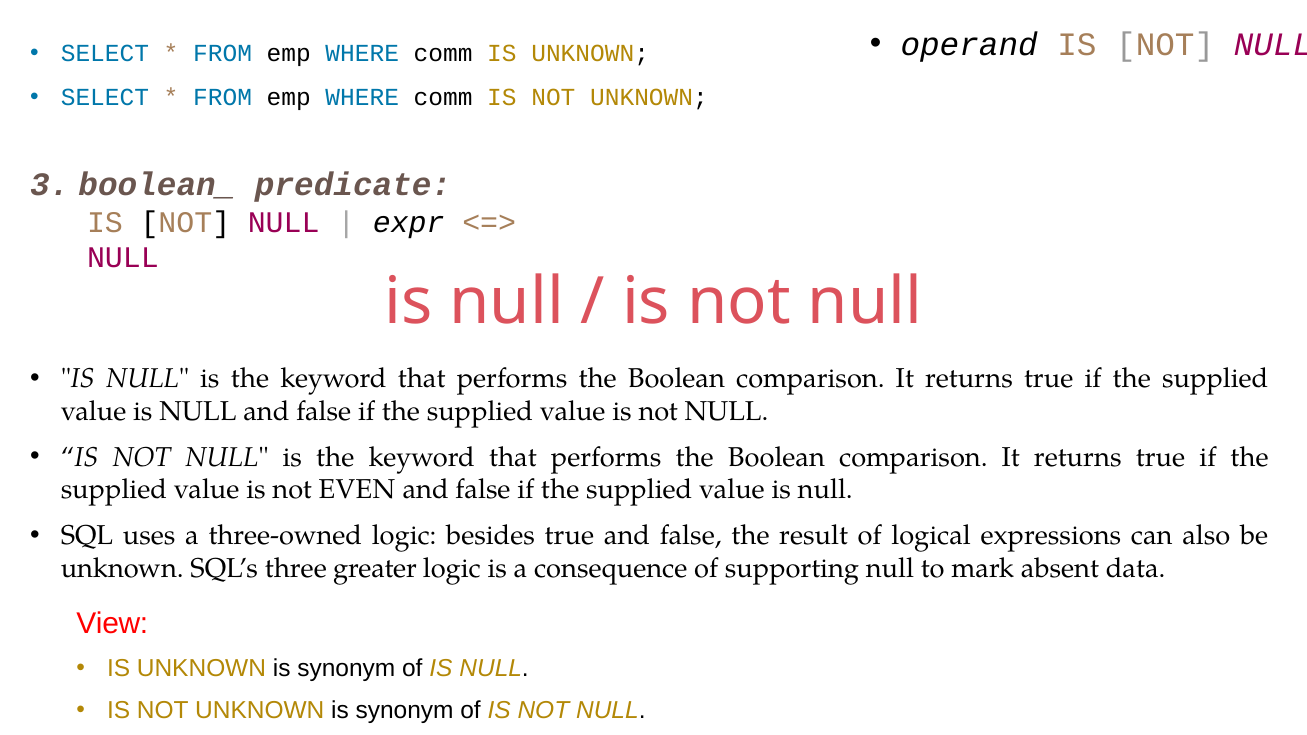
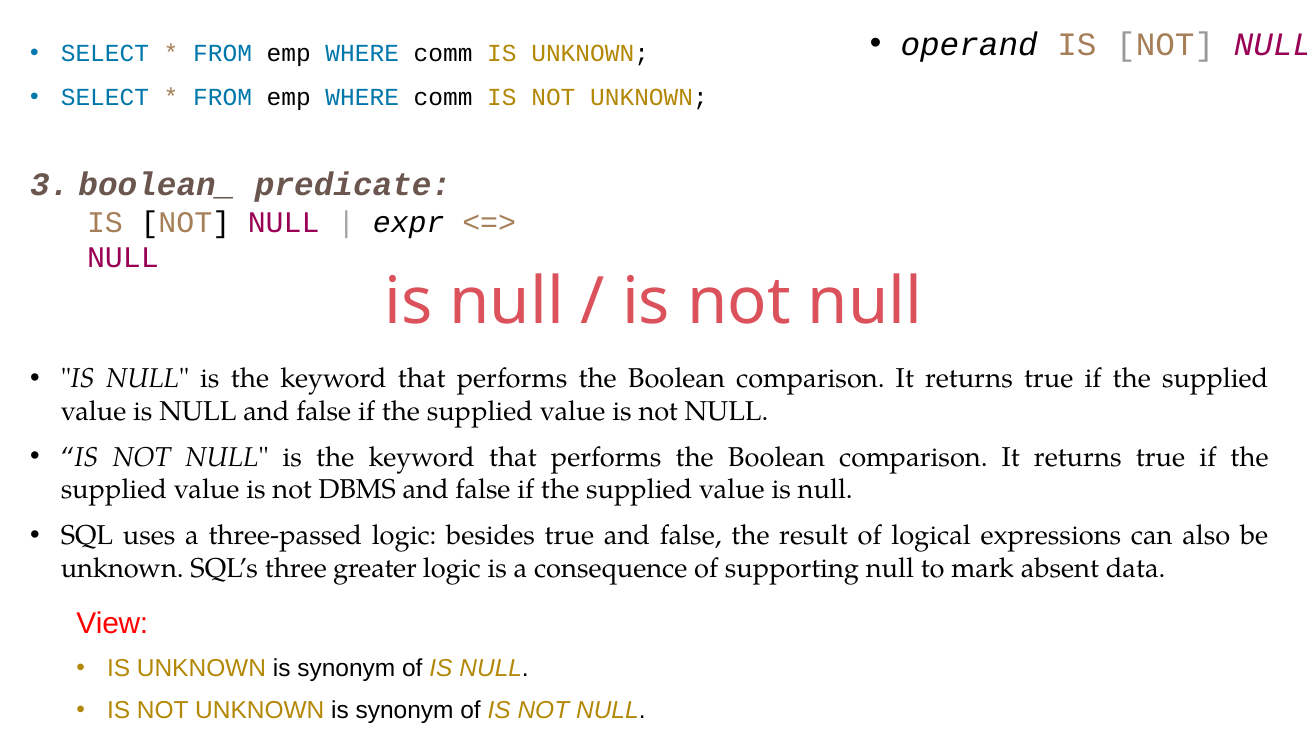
EVEN: EVEN -> DBMS (357, 490)
three-owned: three-owned -> three-passed (285, 536)
